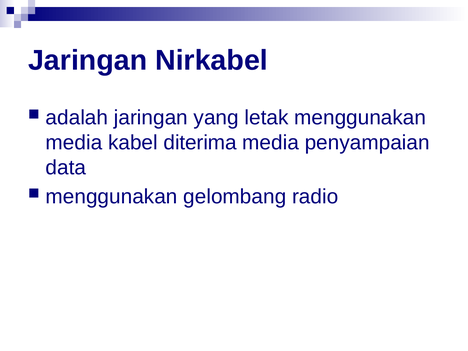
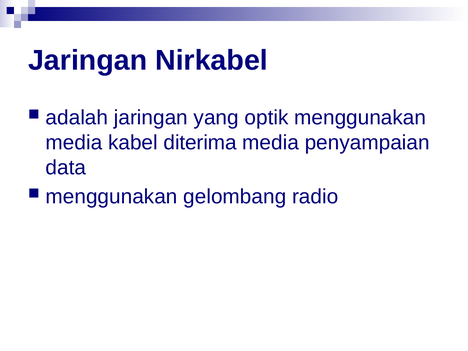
letak: letak -> optik (267, 118)
